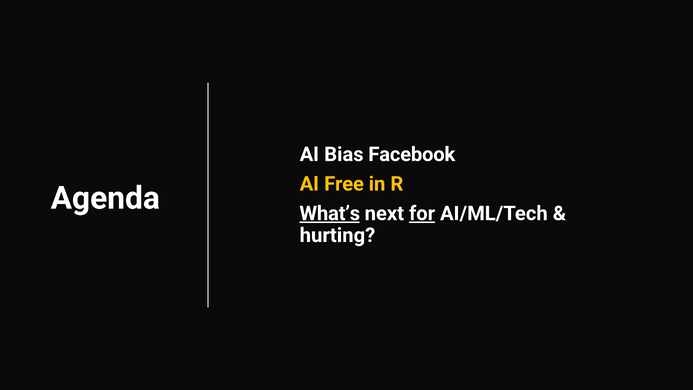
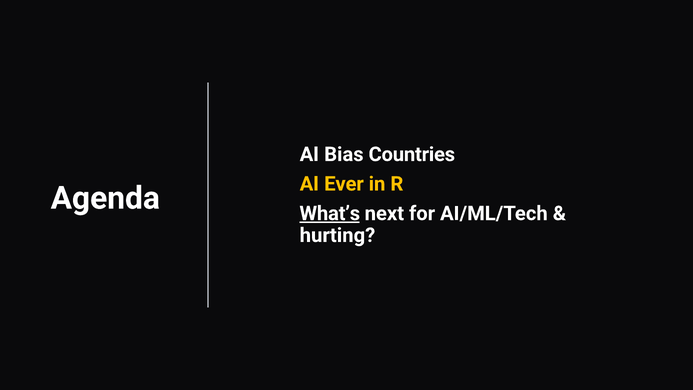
Facebook: Facebook -> Countries (412, 154)
Free: Free -> Ever (344, 184)
for underline: present -> none (422, 213)
